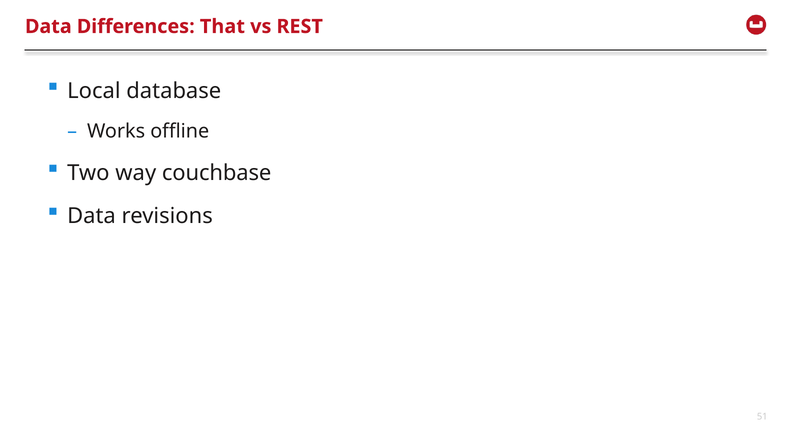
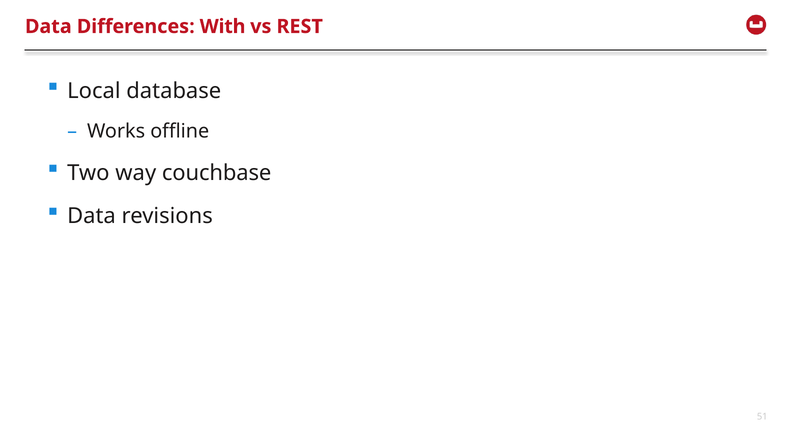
That: That -> With (223, 26)
